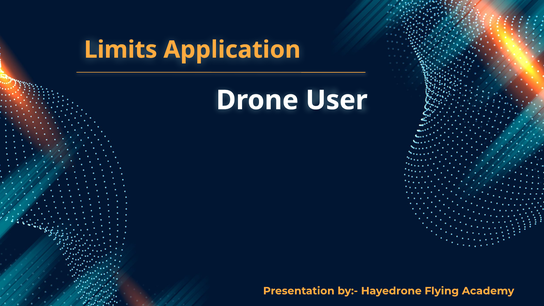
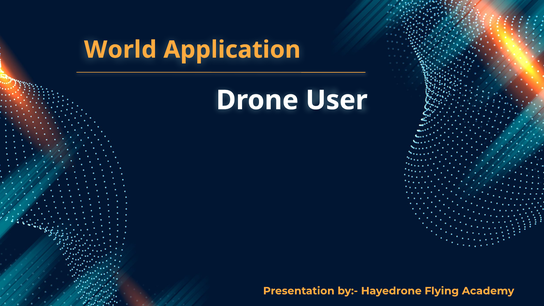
Limits: Limits -> World (120, 50)
